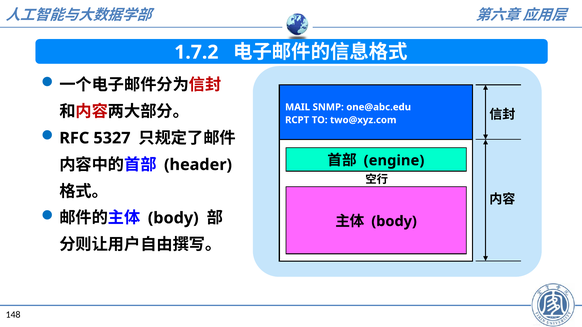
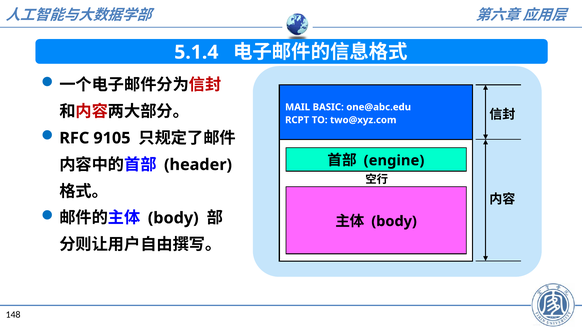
1.7.2: 1.7.2 -> 5.1.4 (196, 52)
SNMP: SNMP -> BASIC (328, 107)
5327: 5327 -> 9105 (112, 138)
